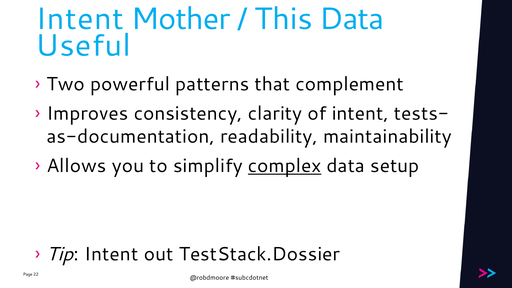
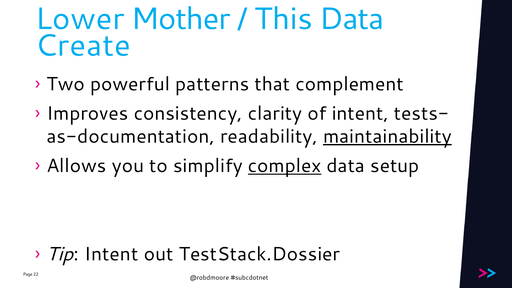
Intent: Intent -> Lower (80, 19)
Useful: Useful -> Create (83, 46)
maintainability underline: none -> present (387, 137)
